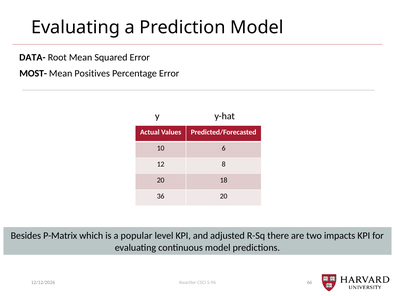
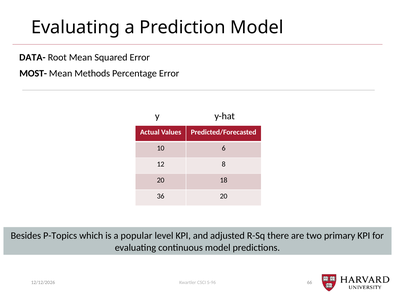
Positives: Positives -> Methods (92, 73)
P-Matrix: P-Matrix -> P-Topics (60, 236)
impacts: impacts -> primary (340, 236)
